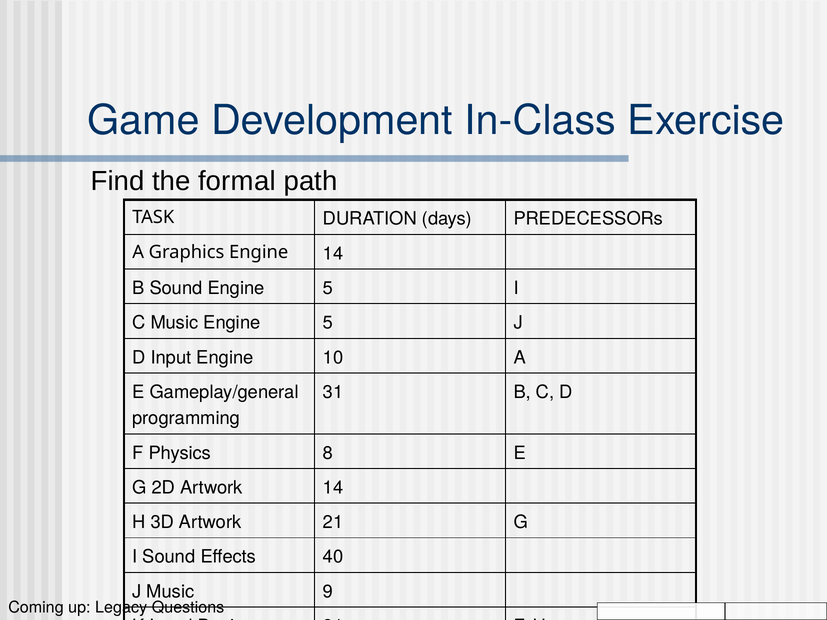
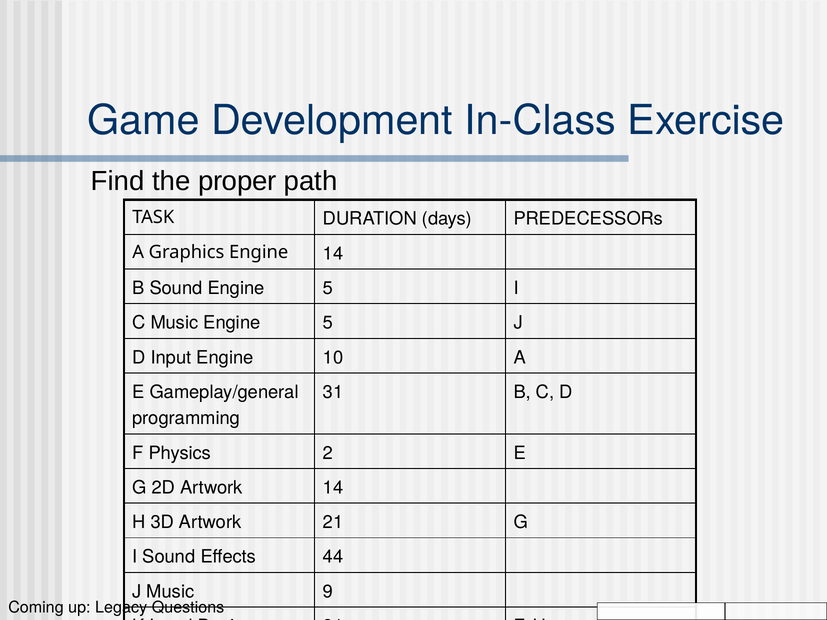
formal: formal -> proper (237, 181)
8: 8 -> 2 (328, 453)
40: 40 -> 44 (333, 557)
